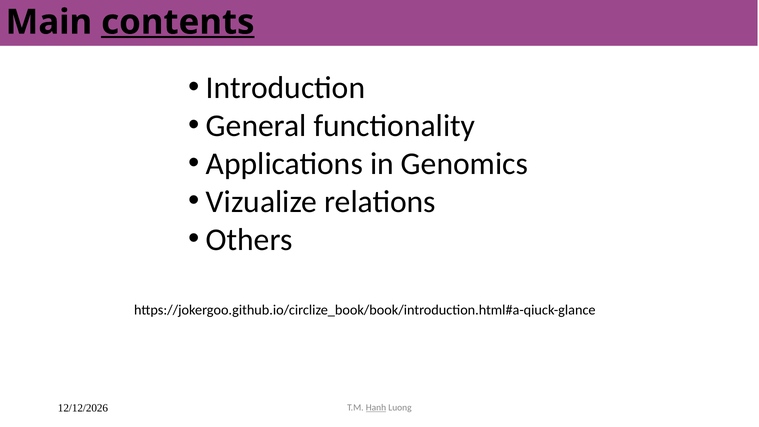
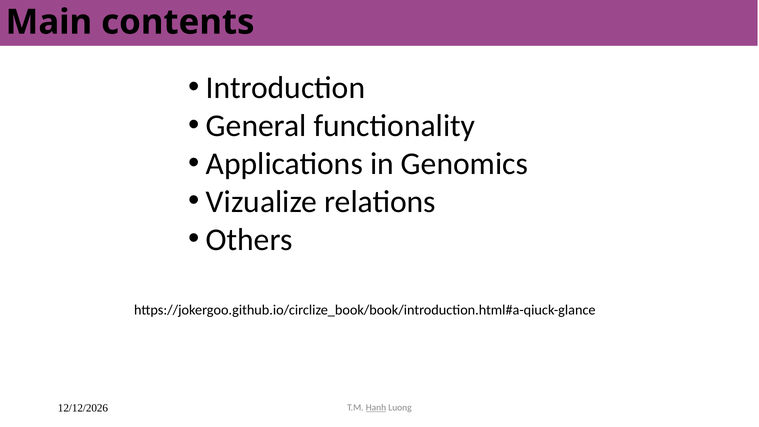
contents underline: present -> none (178, 22)
